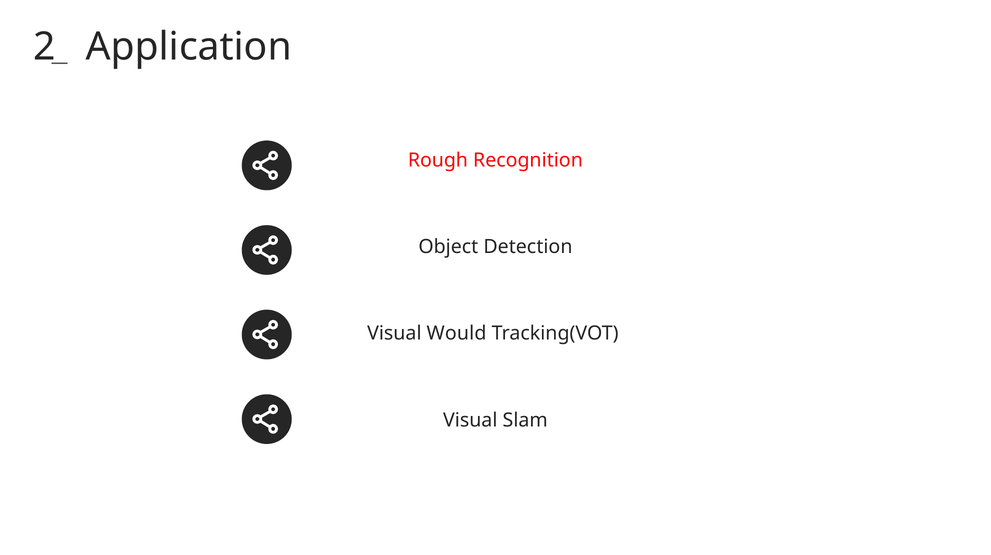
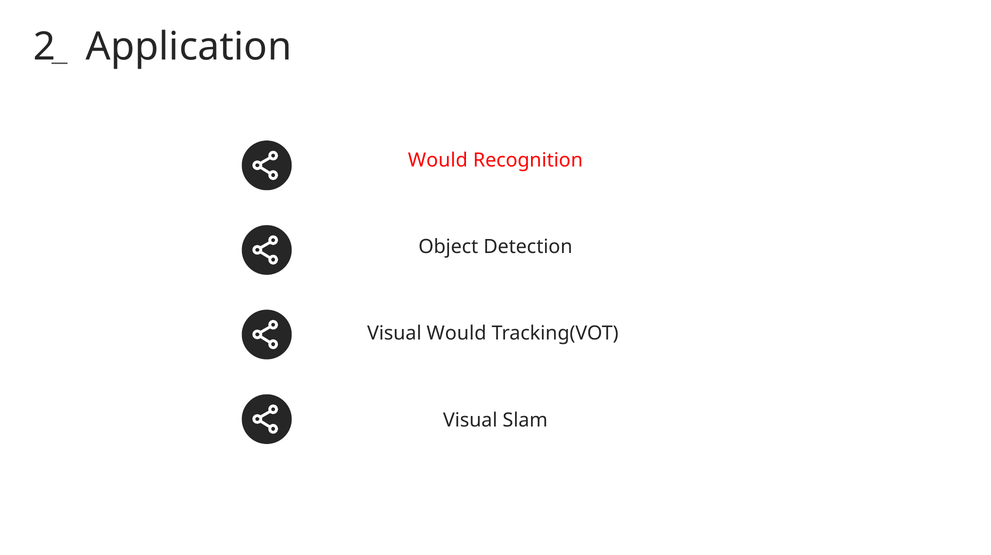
Rough: Rough -> Would (438, 160)
